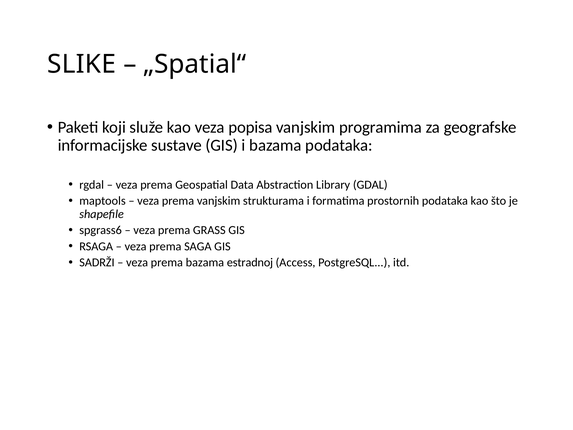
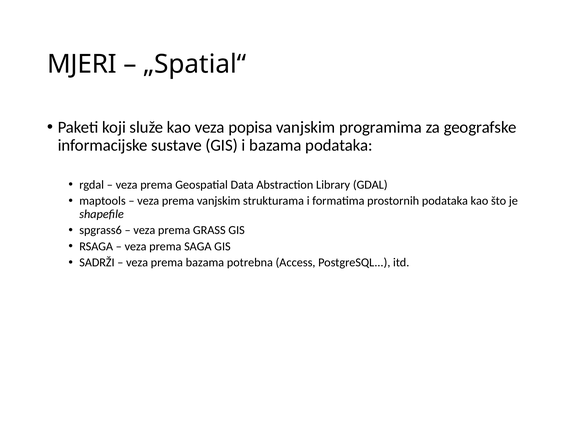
SLIKE: SLIKE -> MJERI (82, 64)
estradnoj: estradnoj -> potrebna (250, 262)
